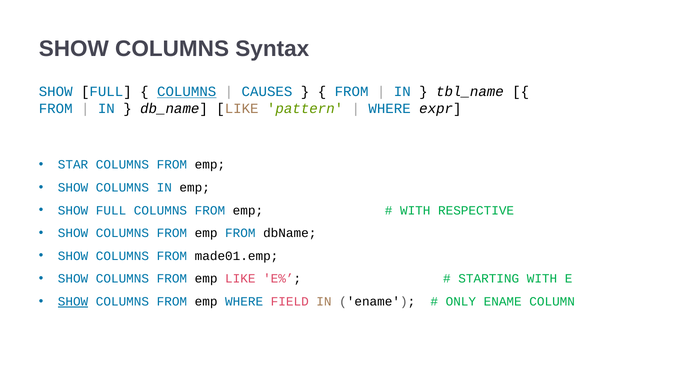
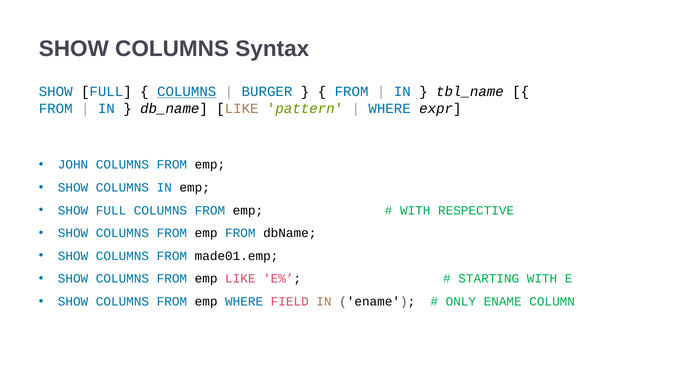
CAUSES: CAUSES -> BURGER (267, 92)
STAR: STAR -> JOHN (73, 165)
SHOW underline: present -> none (73, 302)
